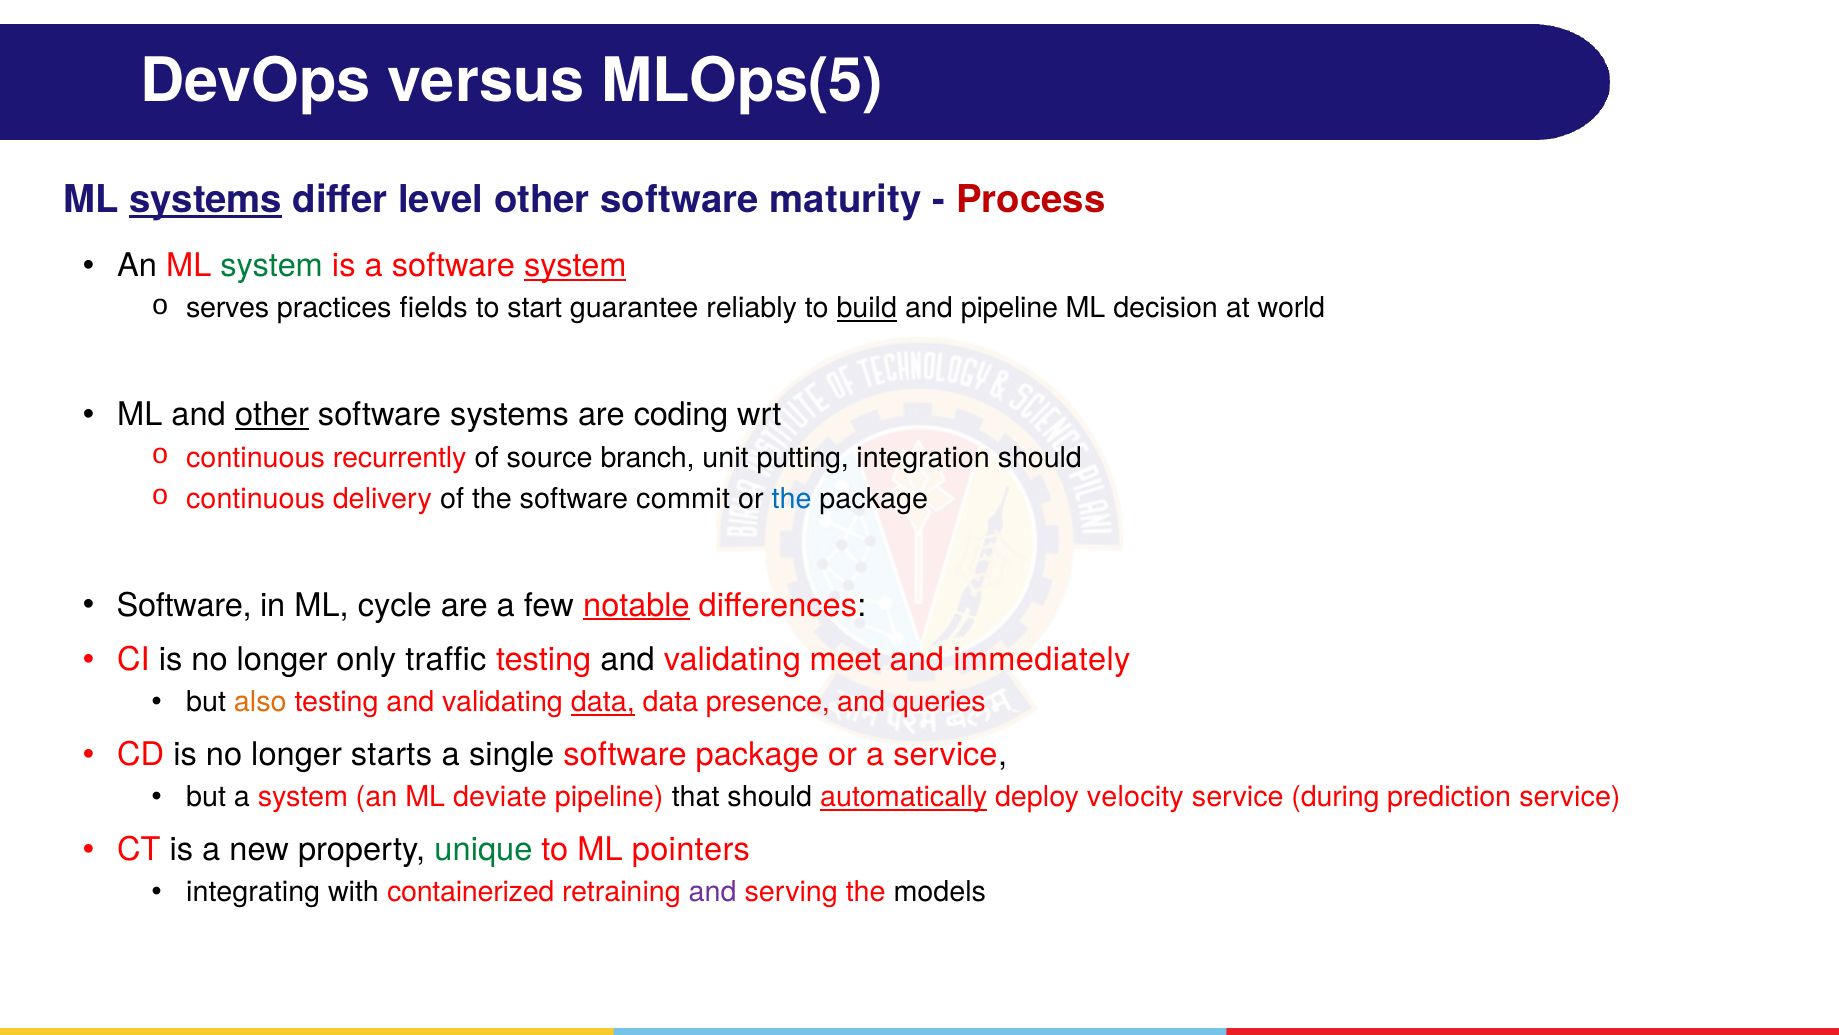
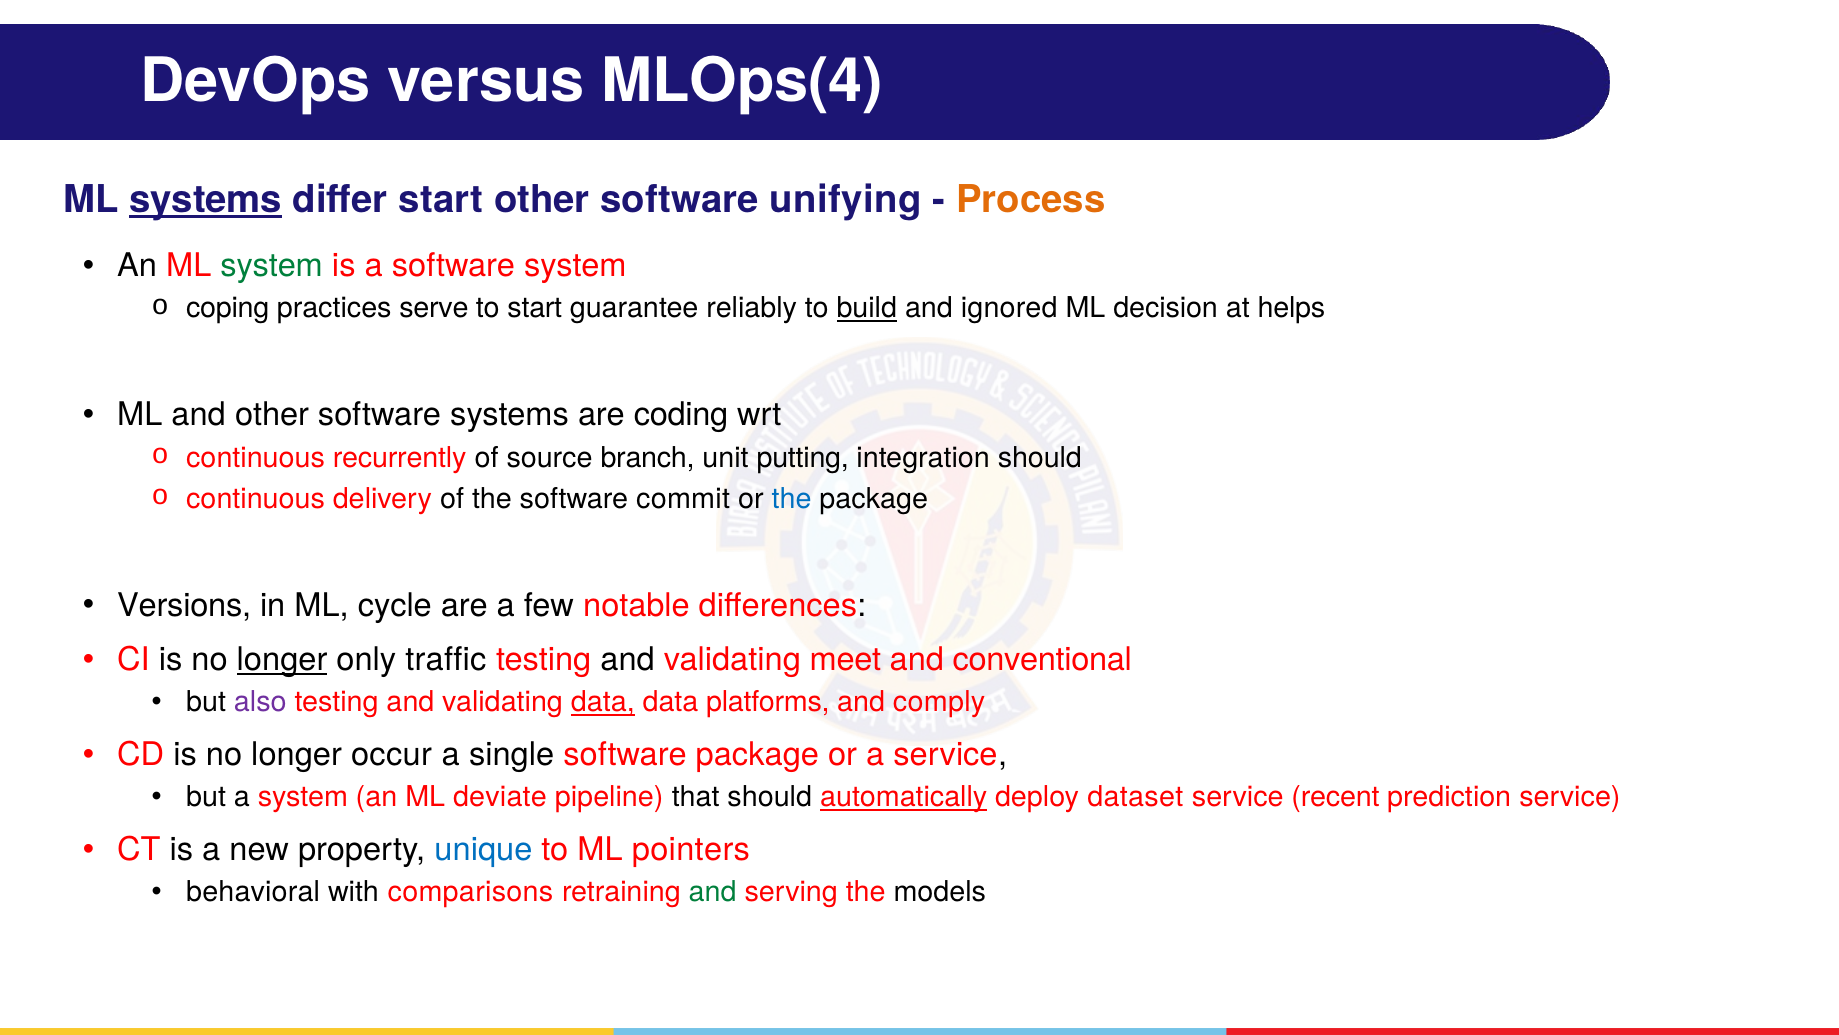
MLOps(5: MLOps(5 -> MLOps(4 (742, 81)
differ level: level -> start (441, 200)
maturity: maturity -> unifying (846, 200)
Process colour: red -> orange (1031, 200)
system underline: present -> none (575, 266)
serves: serves -> coping (228, 308)
fields: fields -> serve (434, 308)
and pipeline: pipeline -> ignored (1009, 308)
world: world -> helps (1291, 308)
other underline: present -> none (272, 415)
Software: Software -> Versions (184, 605)
notable underline: present -> none (636, 605)
longer underline: none -> present (282, 659)
immediately: immediately -> conventional (1042, 659)
also colour: orange -> purple (260, 702)
presence: presence -> platforms (768, 702)
queries: queries -> comply (939, 702)
starts: starts -> occur (392, 754)
velocity: velocity -> dataset (1135, 797)
during: during -> recent (1336, 797)
unique colour: green -> blue (483, 849)
integrating: integrating -> behavioral (253, 892)
containerized: containerized -> comparisons (470, 892)
and colour: purple -> green (713, 892)
